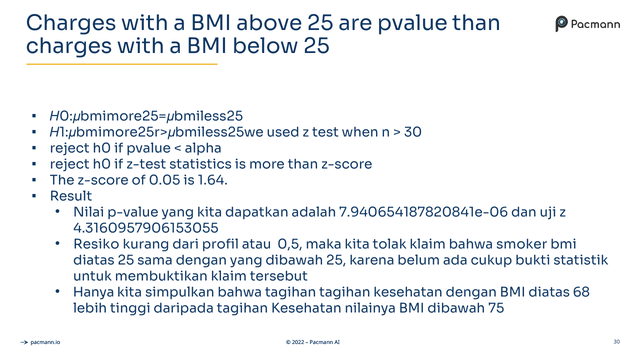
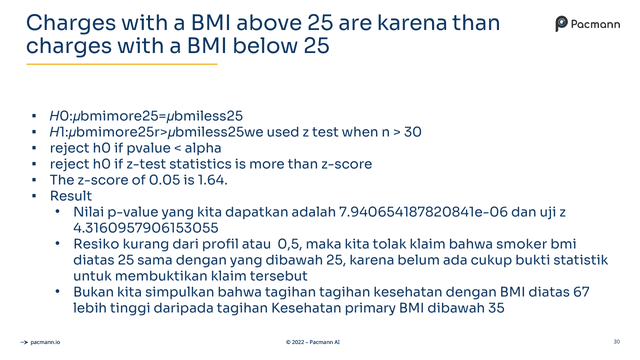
are pvalue: pvalue -> karena (412, 23)
Hanya: Hanya -> Bukan (94, 292)
68: 68 -> 67 (581, 292)
nilainya: nilainya -> primary (370, 308)
75: 75 -> 35 (496, 308)
